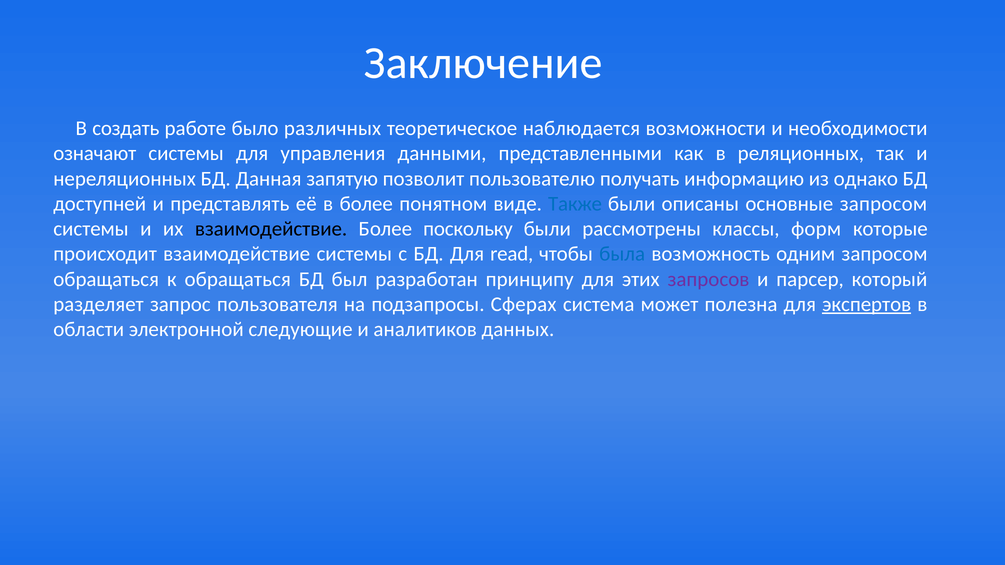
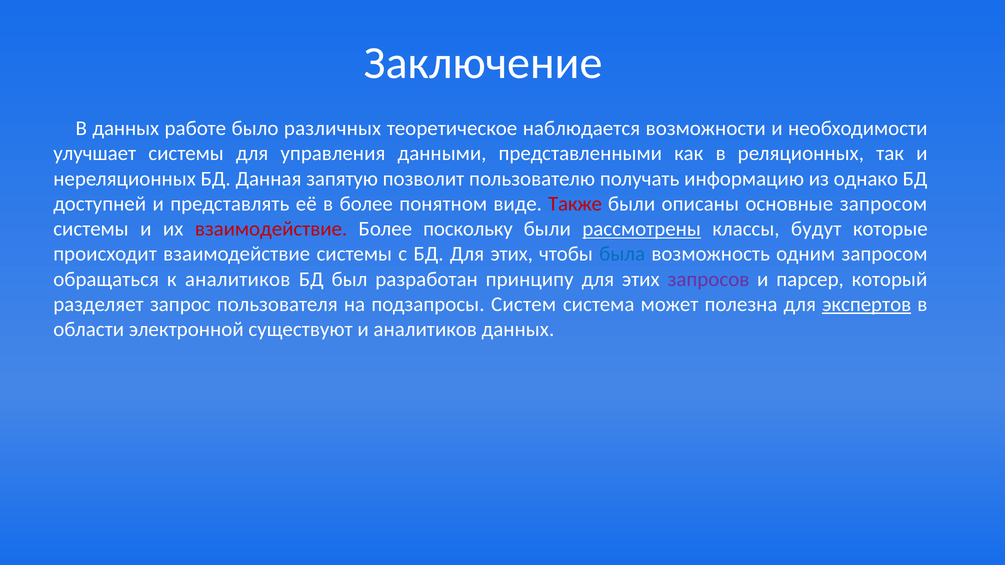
В создать: создать -> данных (126, 128)
означают: означают -> улучшает (95, 154)
Также colour: blue -> red (575, 204)
взаимодействие colour: black -> red (271, 229)
рассмотрены underline: none -> present (642, 229)
форм: форм -> будут (816, 229)
БД Для read: read -> этих (512, 254)
к обращаться: обращаться -> аналитиков (238, 279)
Сферах: Сферах -> Систем (524, 304)
следующие: следующие -> существуют (301, 330)
